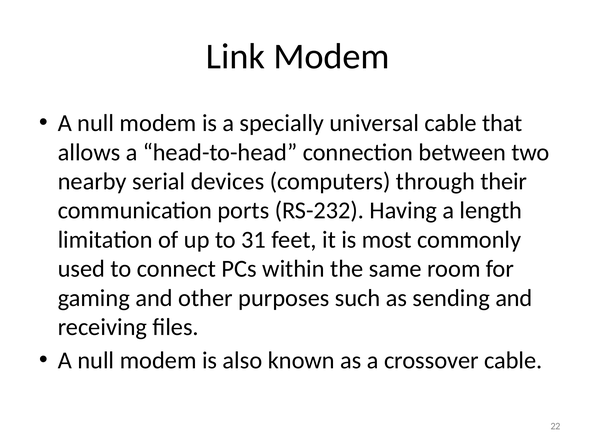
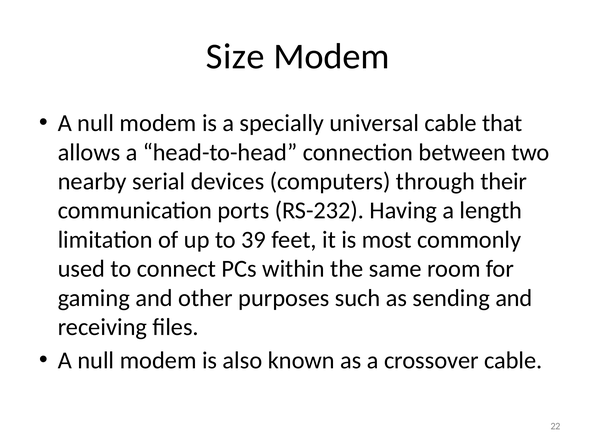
Link: Link -> Size (235, 56)
31: 31 -> 39 (254, 240)
